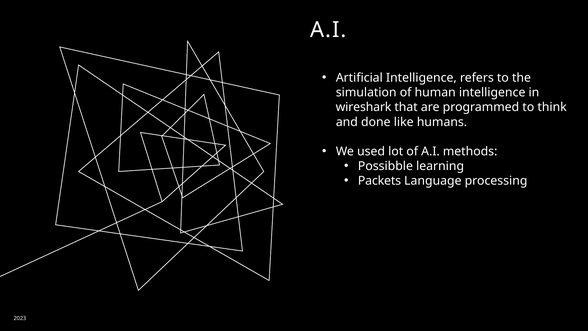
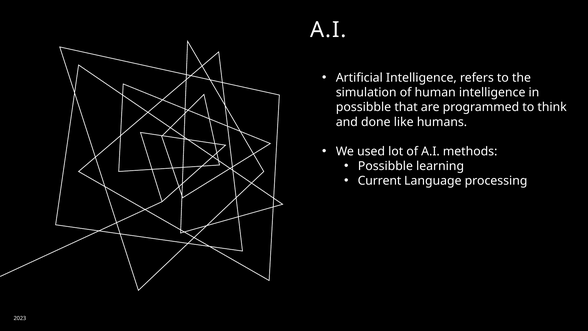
wireshark: wireshark -> possibble (364, 107)
Packets: Packets -> Current (379, 181)
